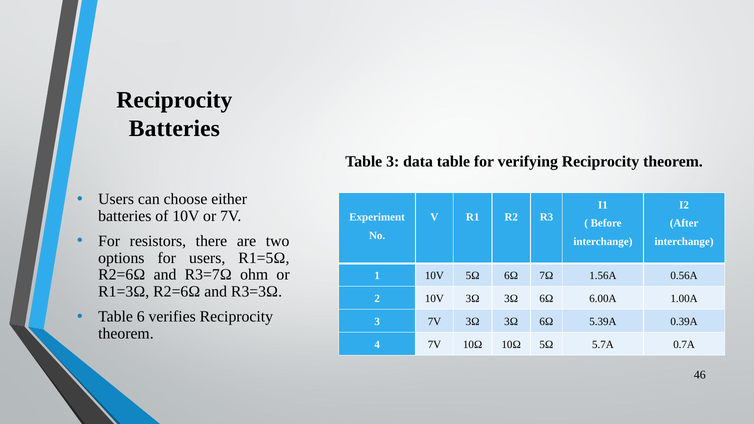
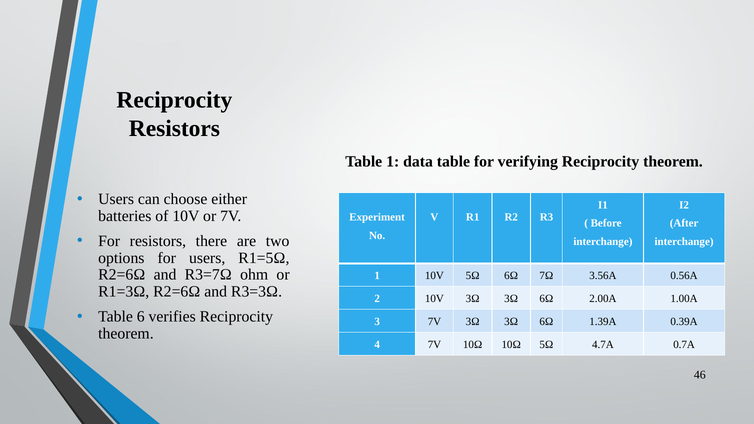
Batteries: Batteries -> Resistors (174, 128)
Table 3: 3 -> 1 (393, 162)
1.56A: 1.56A -> 3.56A (603, 276)
6.00A: 6.00A -> 2.00A (603, 299)
5.39A: 5.39A -> 1.39A (603, 322)
5.7A: 5.7A -> 4.7A (603, 345)
